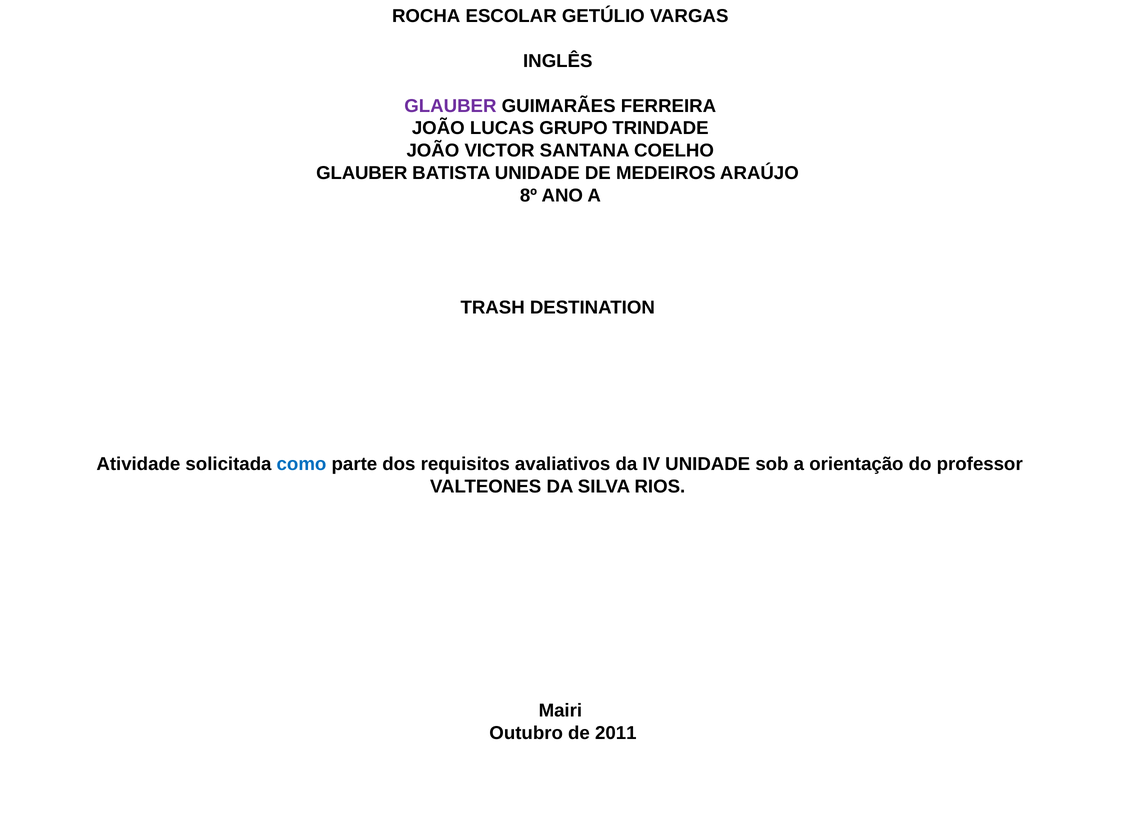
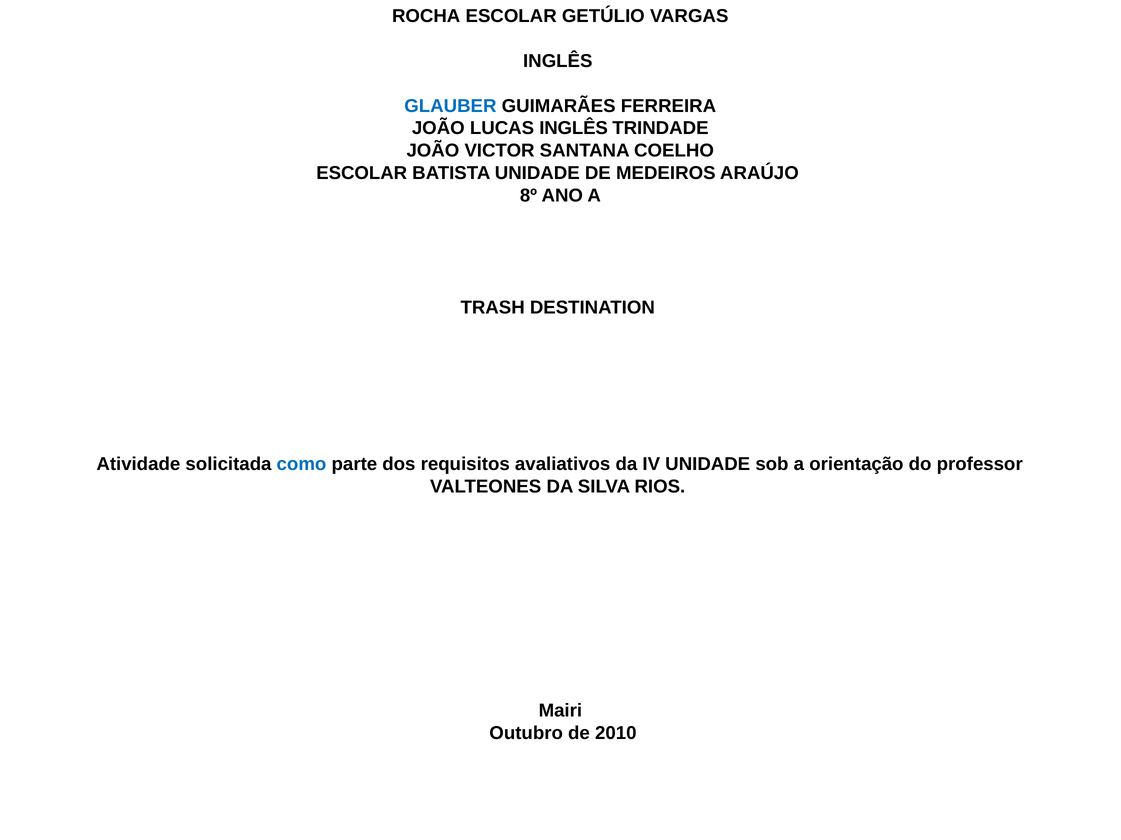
GLAUBER colour: purple -> blue (450, 106)
LUCAS GRUPO: GRUPO -> INGLÊS (574, 128)
GLAUBER: GLAUBER -> ESCOLAR (362, 173)
2011: 2011 -> 2010 (616, 734)
